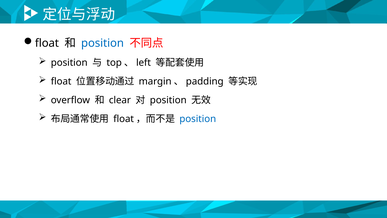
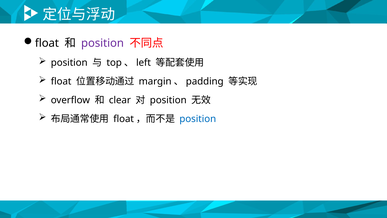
position colour: blue -> purple (102, 43)
